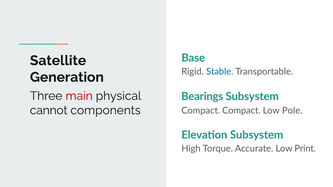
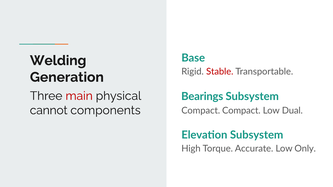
Satellite: Satellite -> Welding (58, 61)
Stable colour: blue -> red (220, 72)
Pole: Pole -> Dual (292, 111)
Print: Print -> Only (305, 149)
